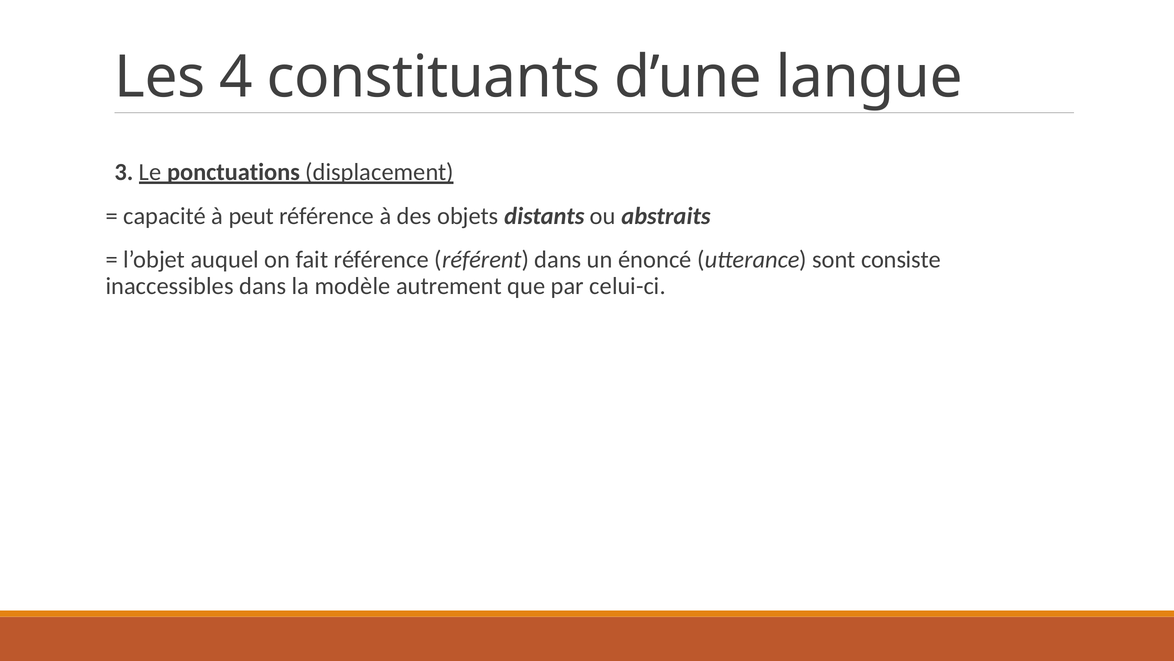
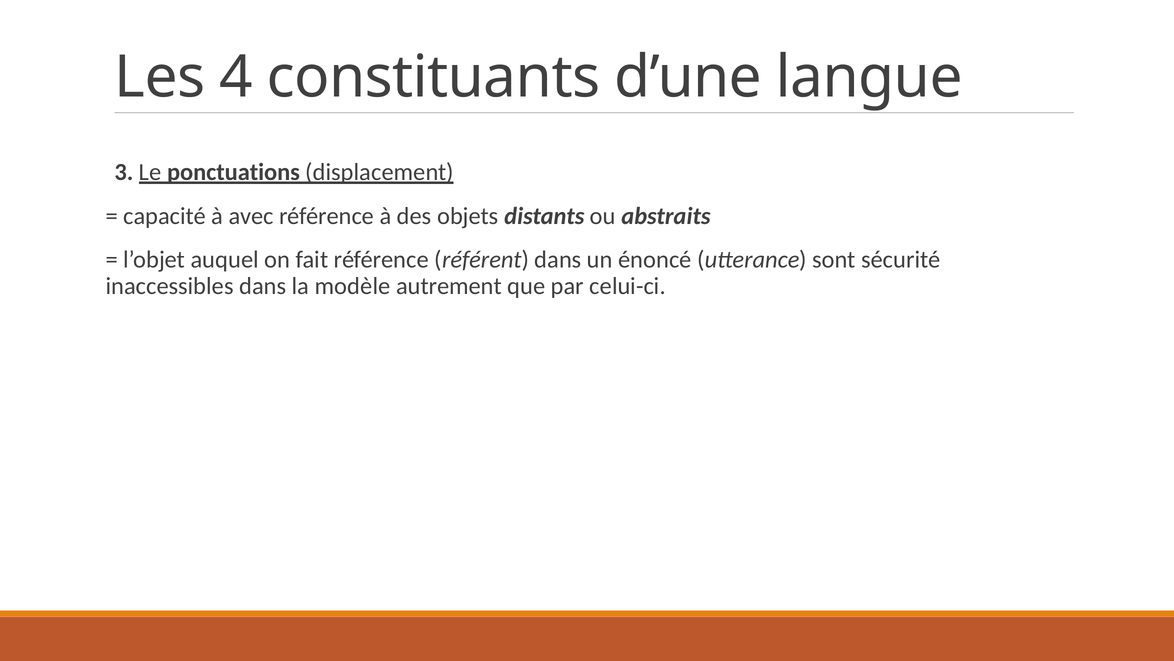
peut: peut -> avec (251, 216)
consiste: consiste -> sécurité (901, 259)
